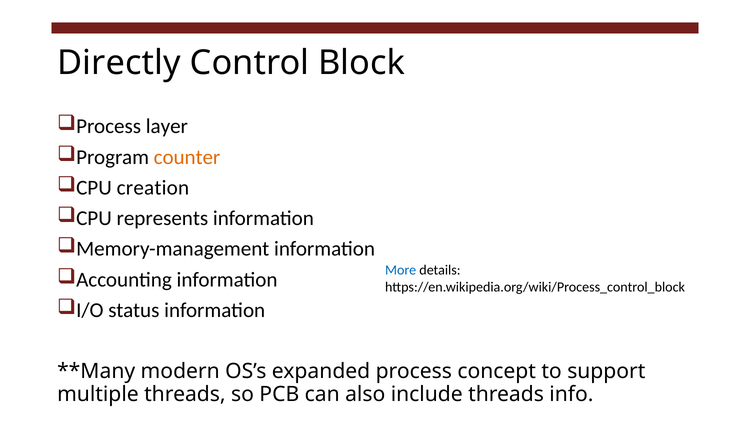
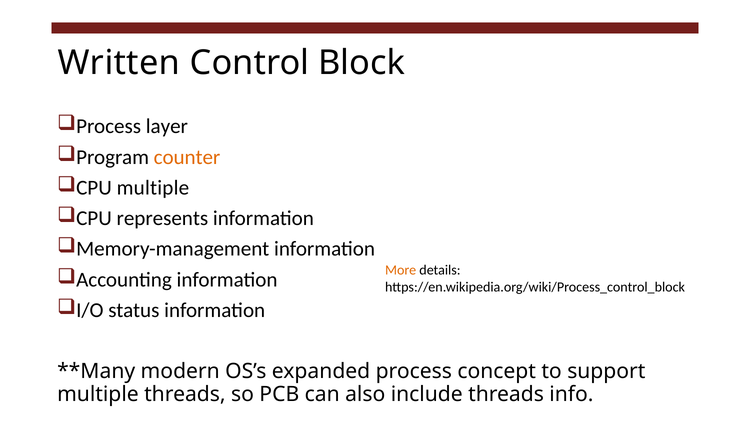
Directly: Directly -> Written (119, 63)
CPU creation: creation -> multiple (153, 188)
More colour: blue -> orange (401, 270)
